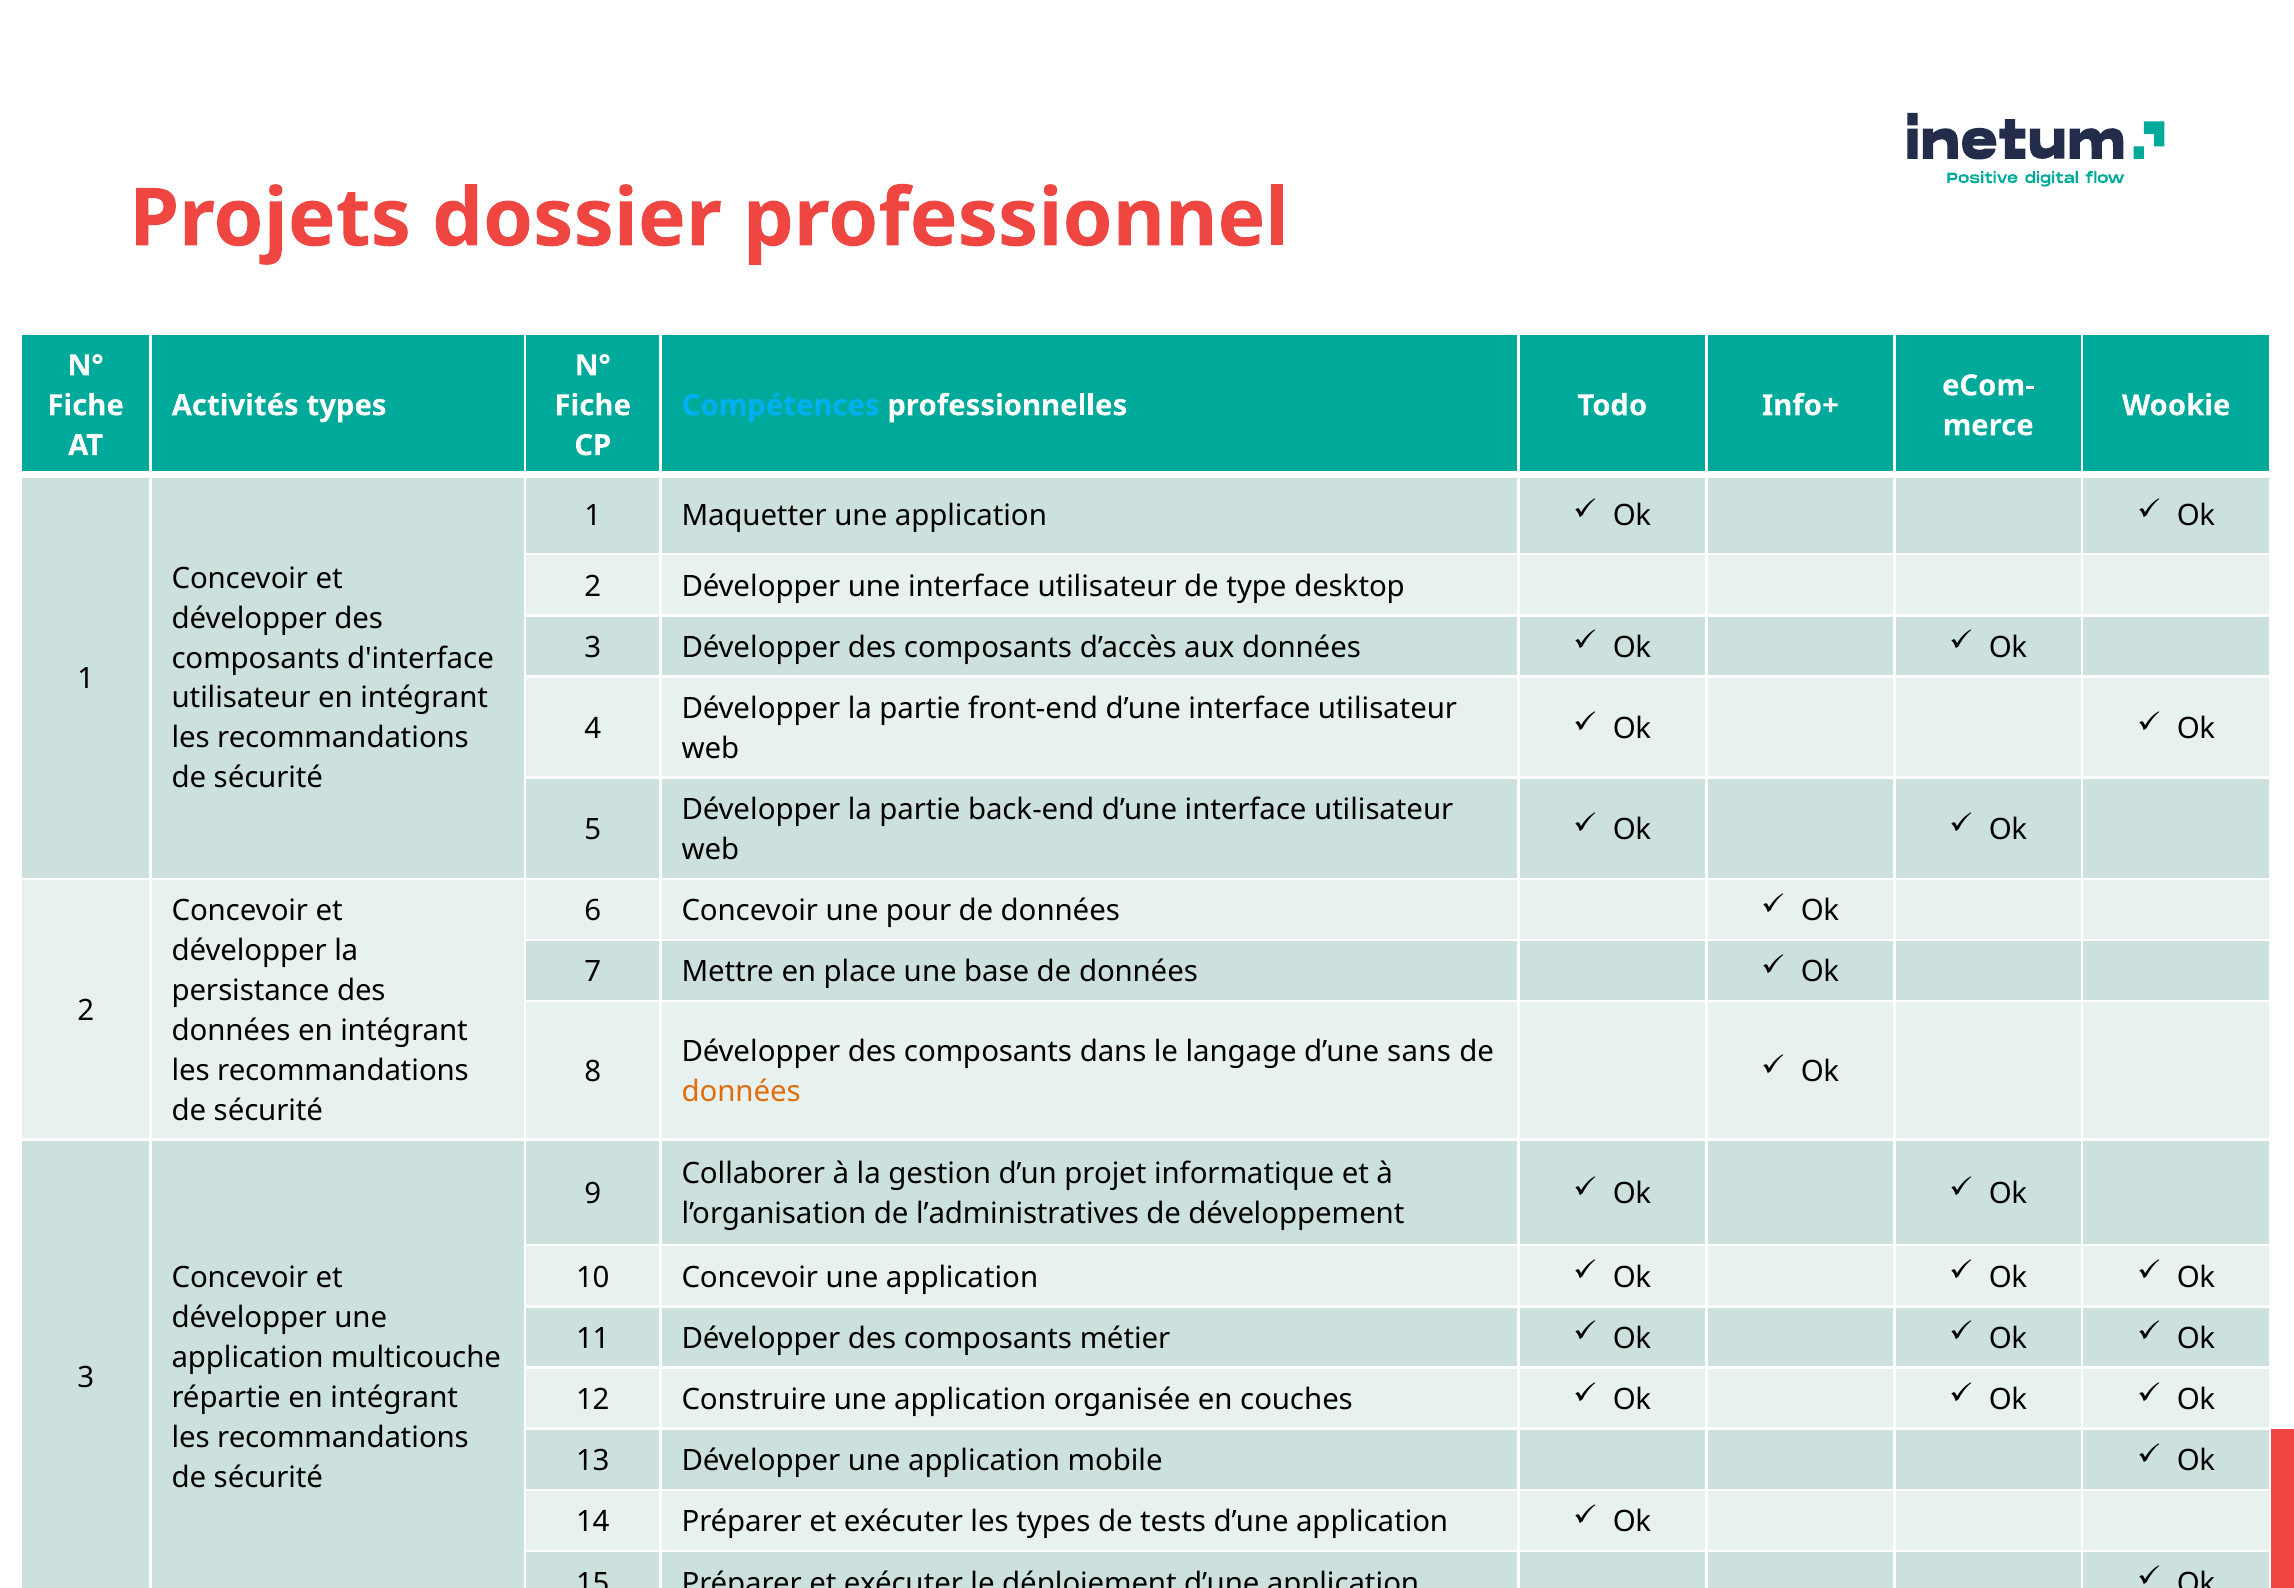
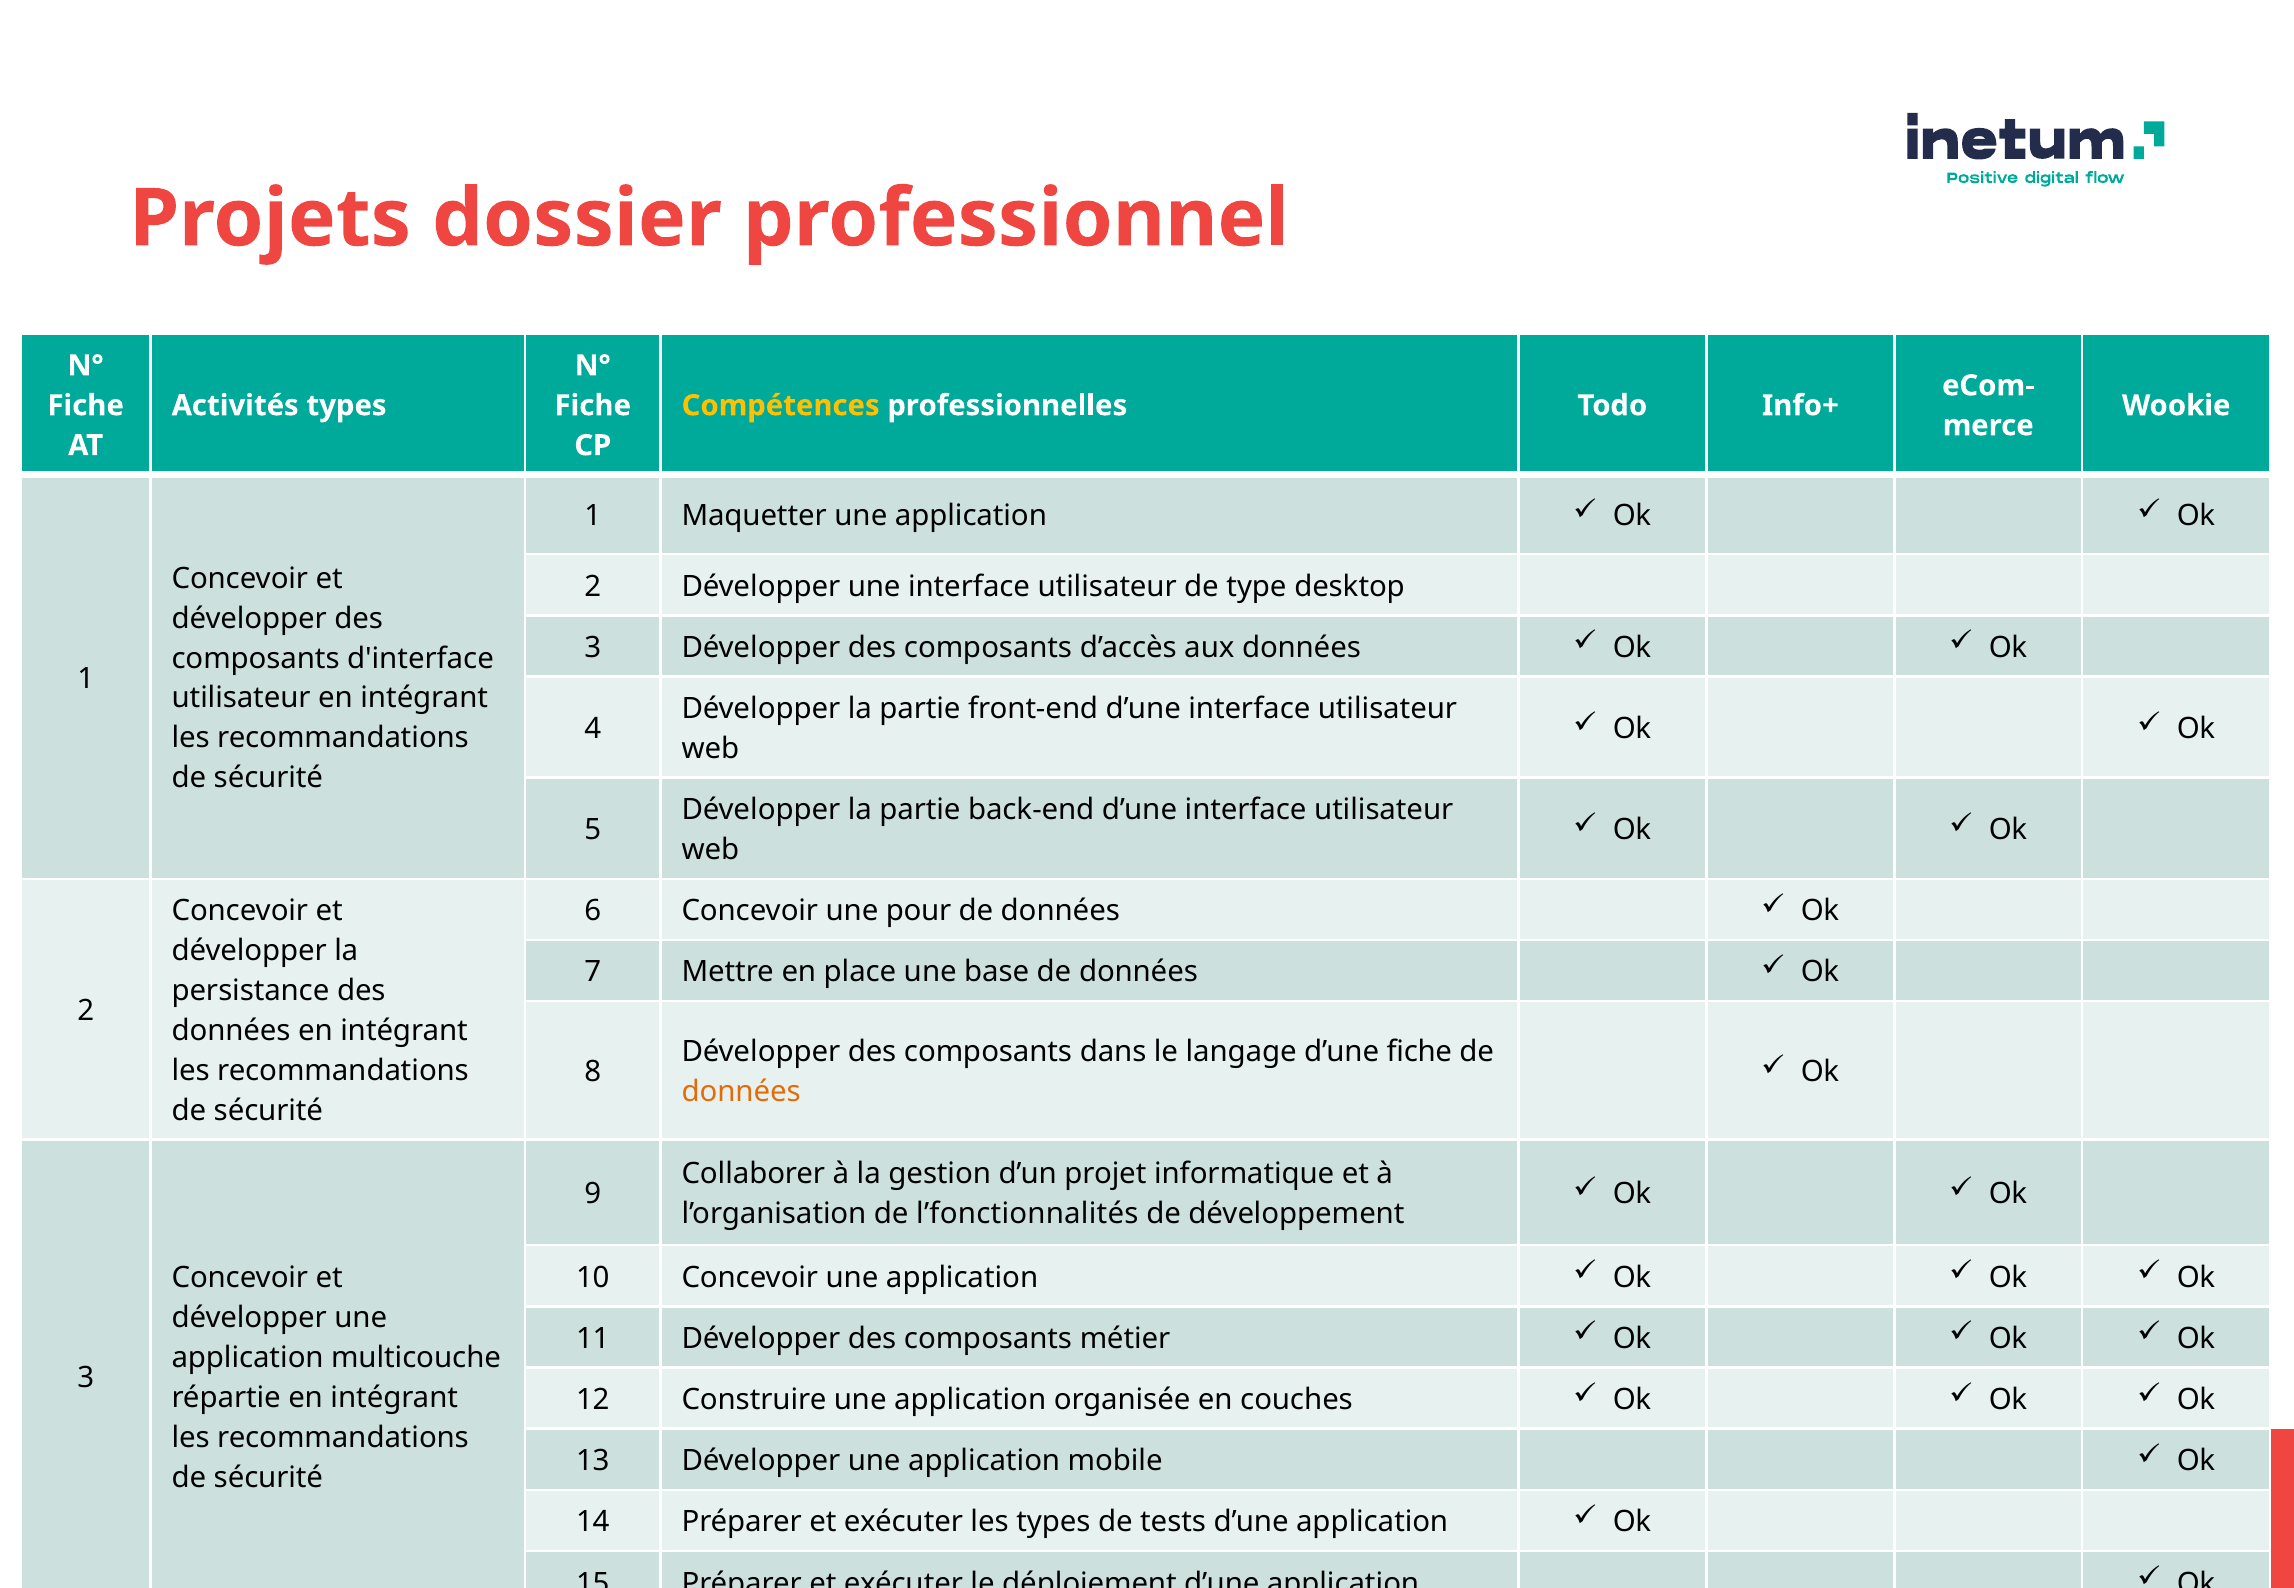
Compétences colour: light blue -> yellow (781, 406)
d’une sans: sans -> fiche (1419, 1052)
l’administratives: l’administratives -> l’fonctionnalités (1027, 1214)
